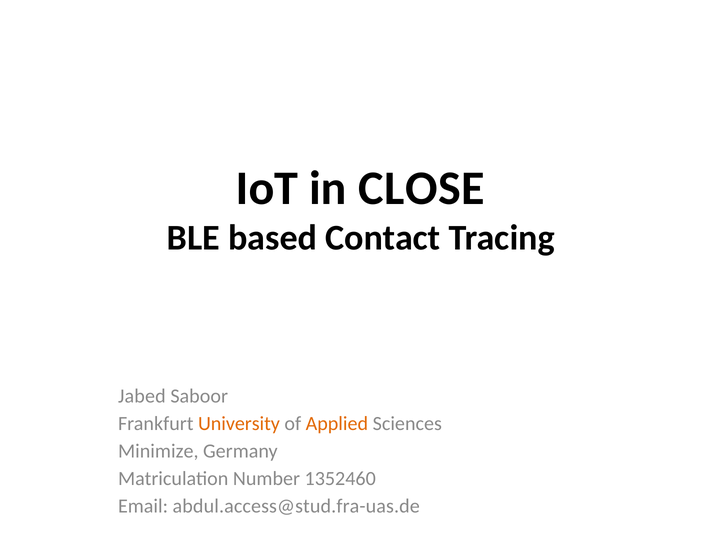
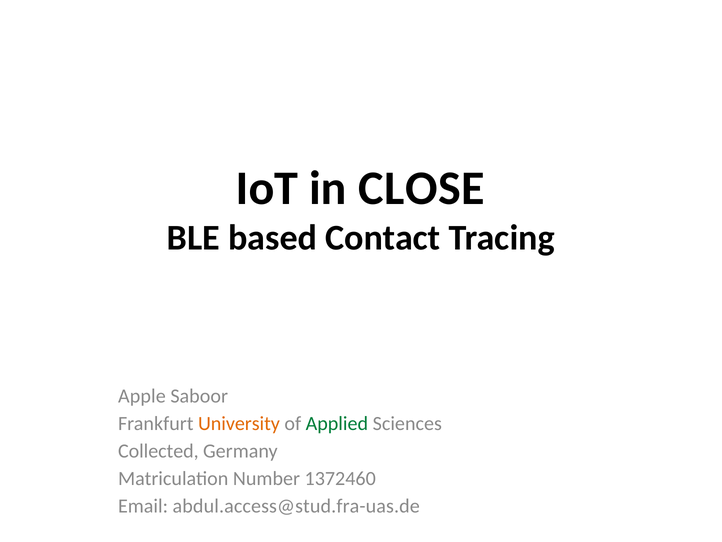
Jabed: Jabed -> Apple (142, 396)
Applied colour: orange -> green (337, 423)
Minimize: Minimize -> Collected (158, 451)
1352460: 1352460 -> 1372460 (340, 478)
